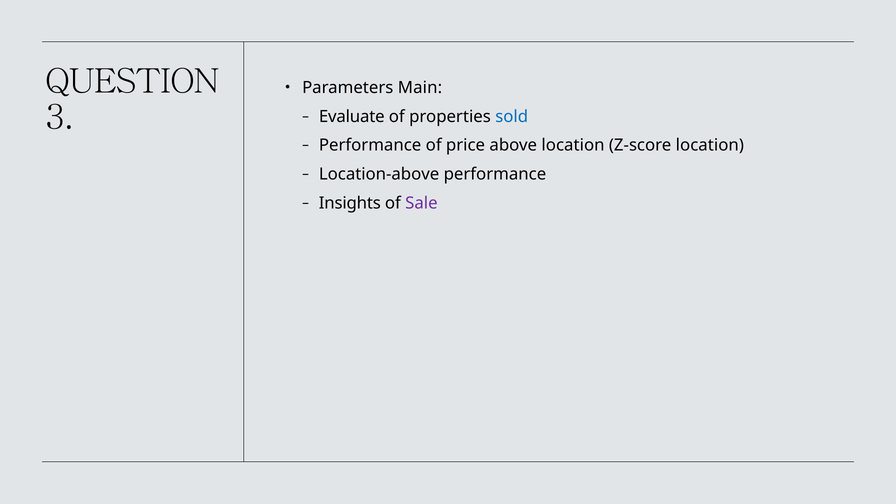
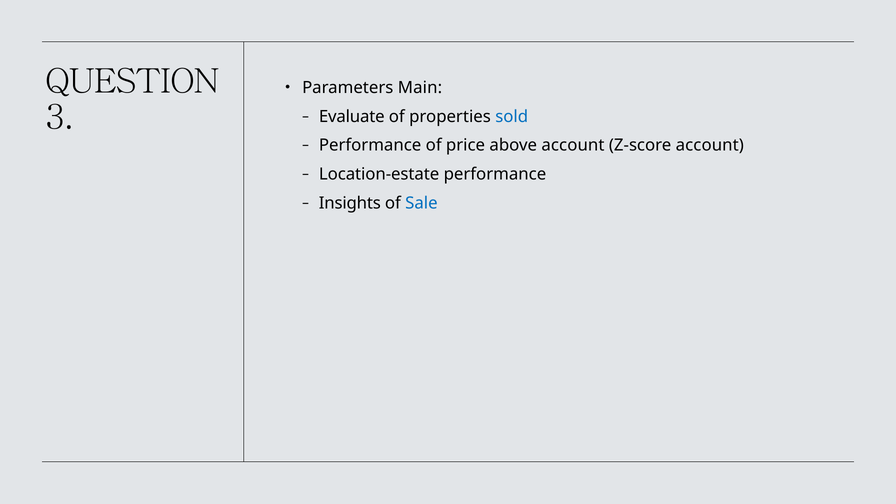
above location: location -> account (573, 145)
Z-score location: location -> account (710, 145)
Location-above: Location-above -> Location-estate (379, 174)
Sale colour: purple -> blue (421, 203)
